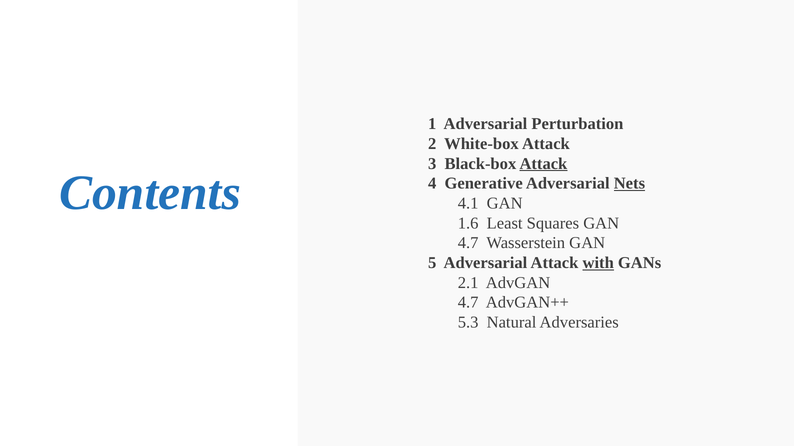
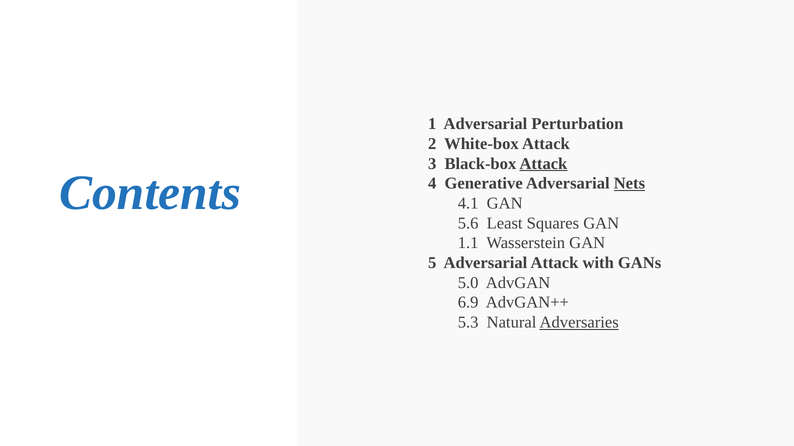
1.6: 1.6 -> 5.6 (468, 223)
4.7: 4.7 -> 1.1 (468, 243)
with underline: present -> none (598, 263)
2.1: 2.1 -> 5.0 (468, 283)
4.7: 4.7 -> 6.9 (468, 303)
Adversaries underline: none -> present (579, 323)
